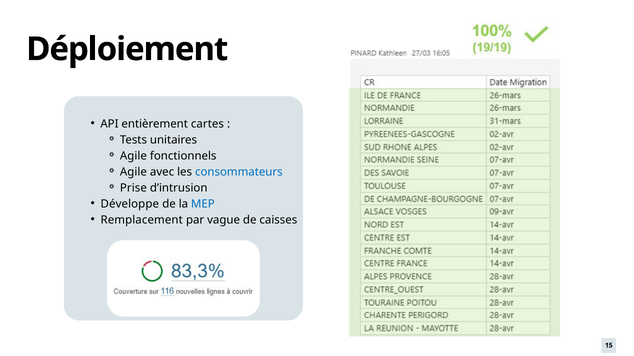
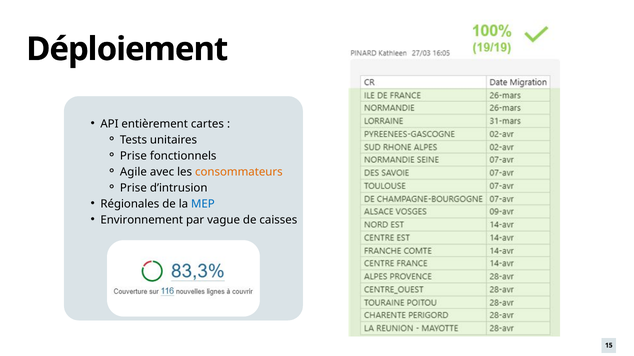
Agile: Agile -> Prise (133, 156)
consommateurs colour: blue -> orange (239, 172)
Développe: Développe -> Régionales (130, 204)
Remplacement: Remplacement -> Environnement (142, 220)
